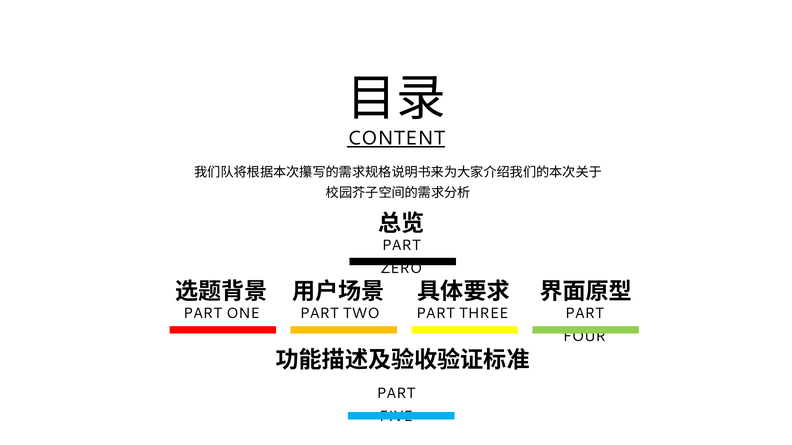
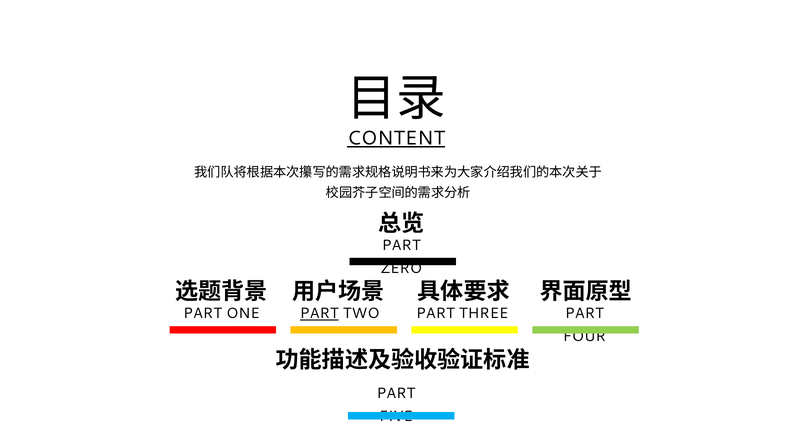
PART underline: none -> present (319, 314)
